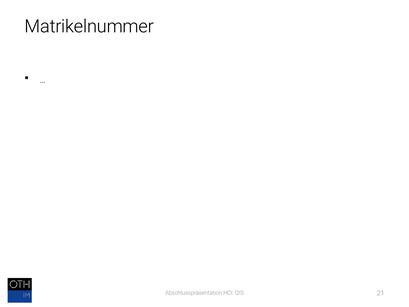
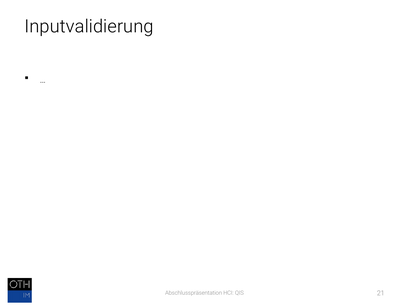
Matrikelnummer: Matrikelnummer -> Inputvalidierung (89, 27)
